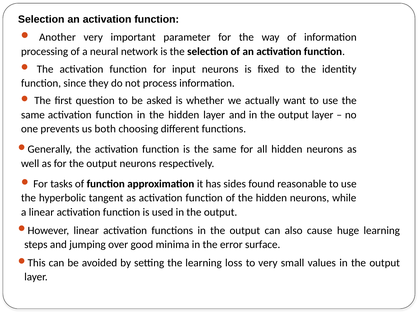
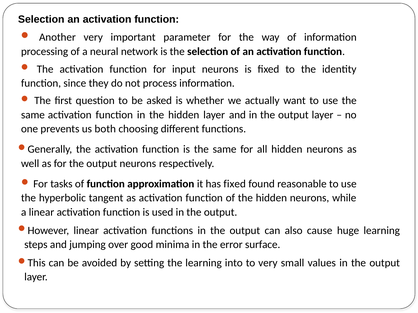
has sides: sides -> fixed (235, 184)
loss: loss -> into (234, 263)
